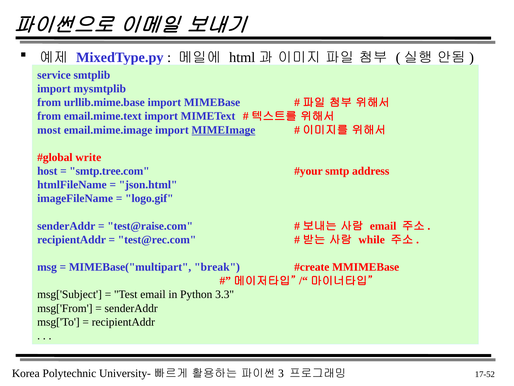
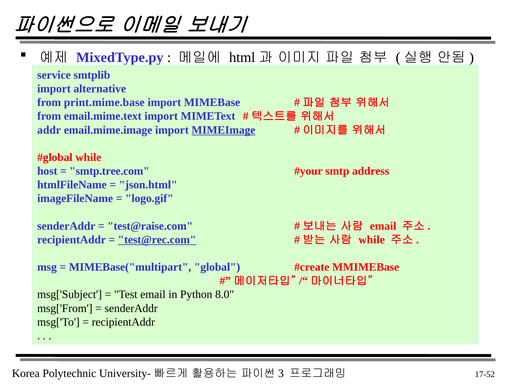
mysmtplib: mysmtplib -> alternative (100, 89)
urllib.mime.base: urllib.mime.base -> print.mime.base (104, 102)
most: most -> addr (49, 130)
write: write -> while (88, 157)
test@rec.com underline: none -> present (157, 239)
break: break -> global (217, 267)
3.3: 3.3 -> 8.0 (225, 294)
